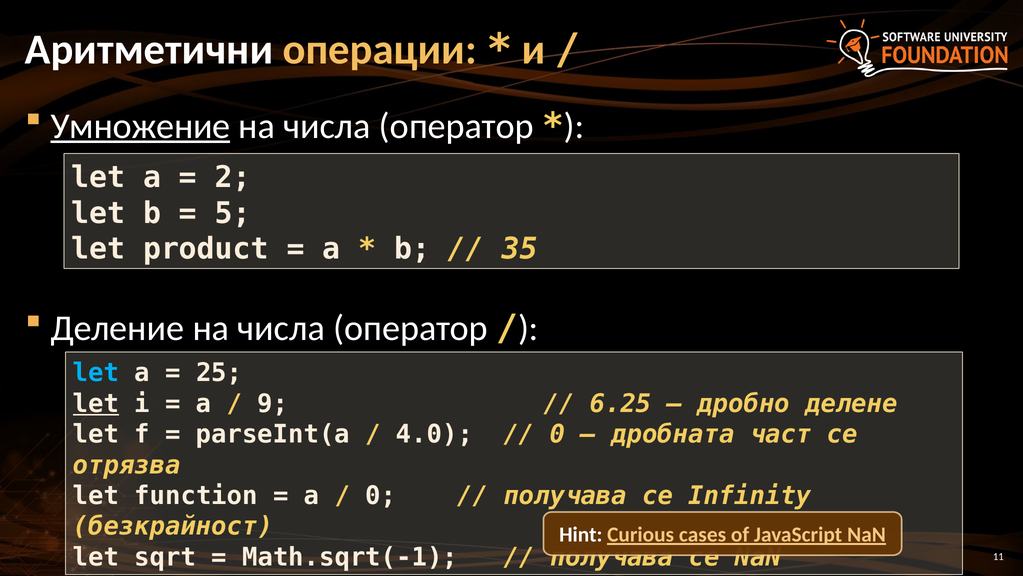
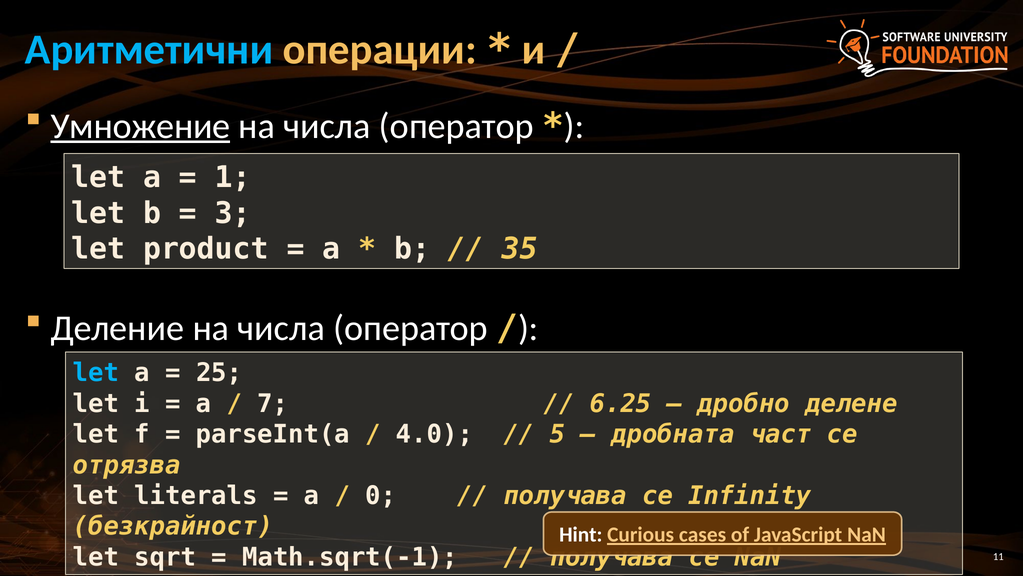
Аритметични colour: white -> light blue (149, 50)
2: 2 -> 1 (233, 177)
5: 5 -> 3 (233, 213)
let underline: present -> none (96, 403)
9: 9 -> 7 (273, 403)
0: 0 -> 5 (557, 434)
function: function -> literals (196, 495)
